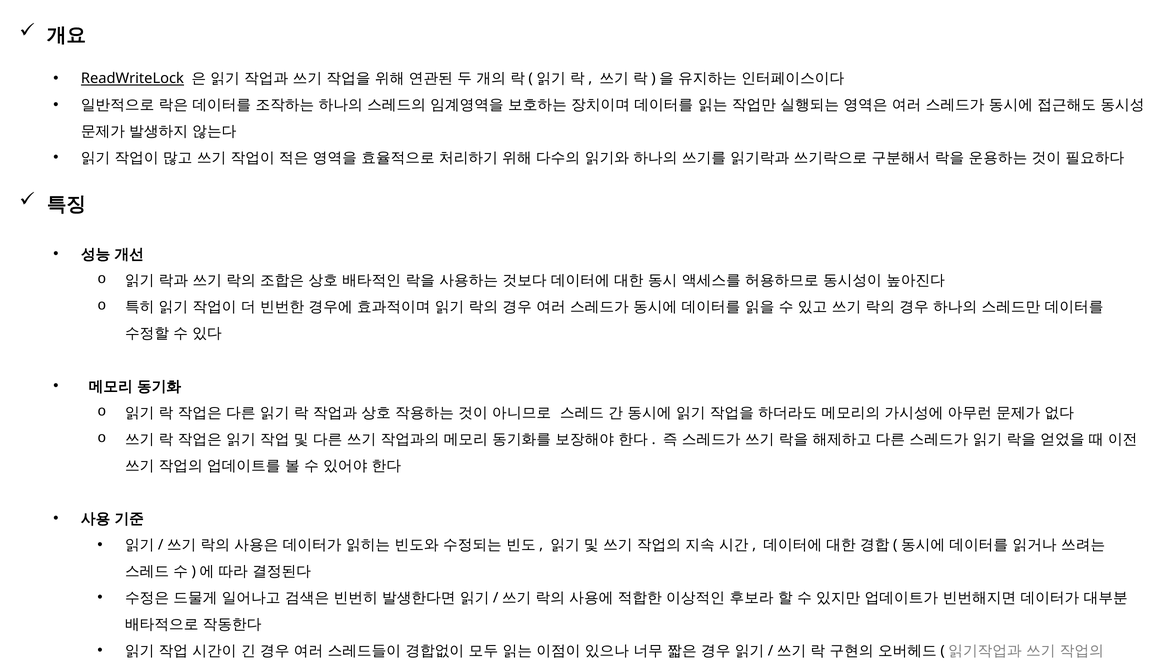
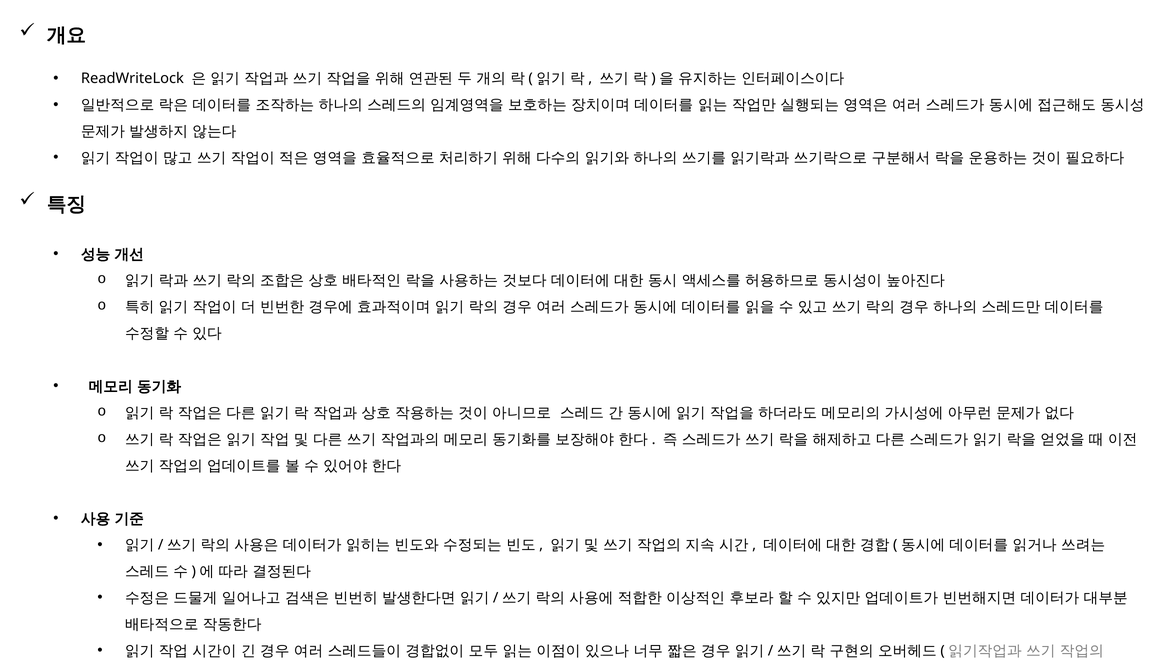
ReadWriteLock underline: present -> none (132, 79)
